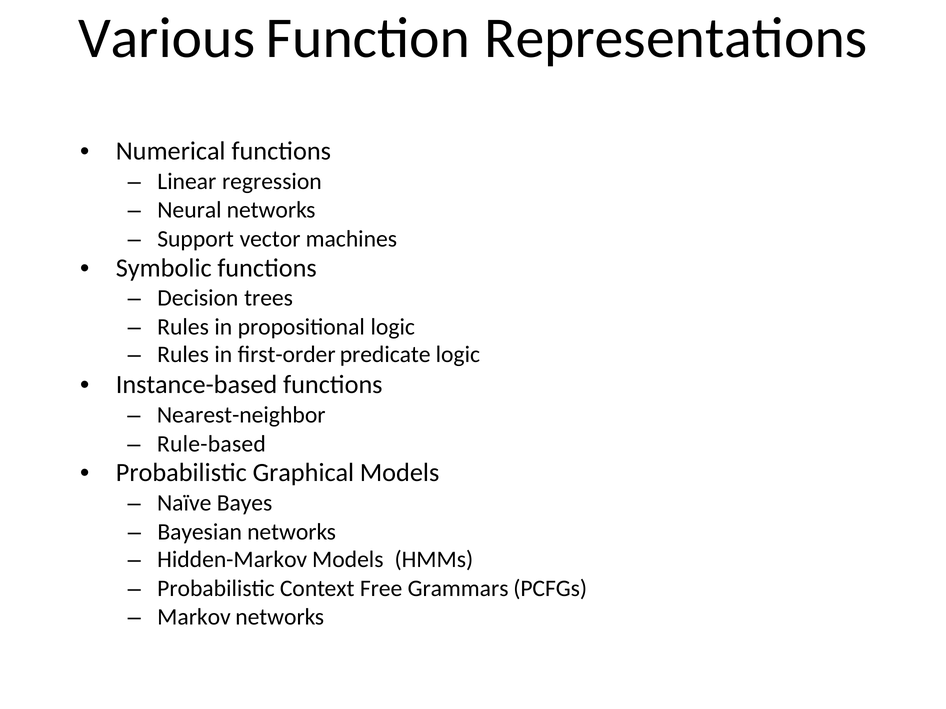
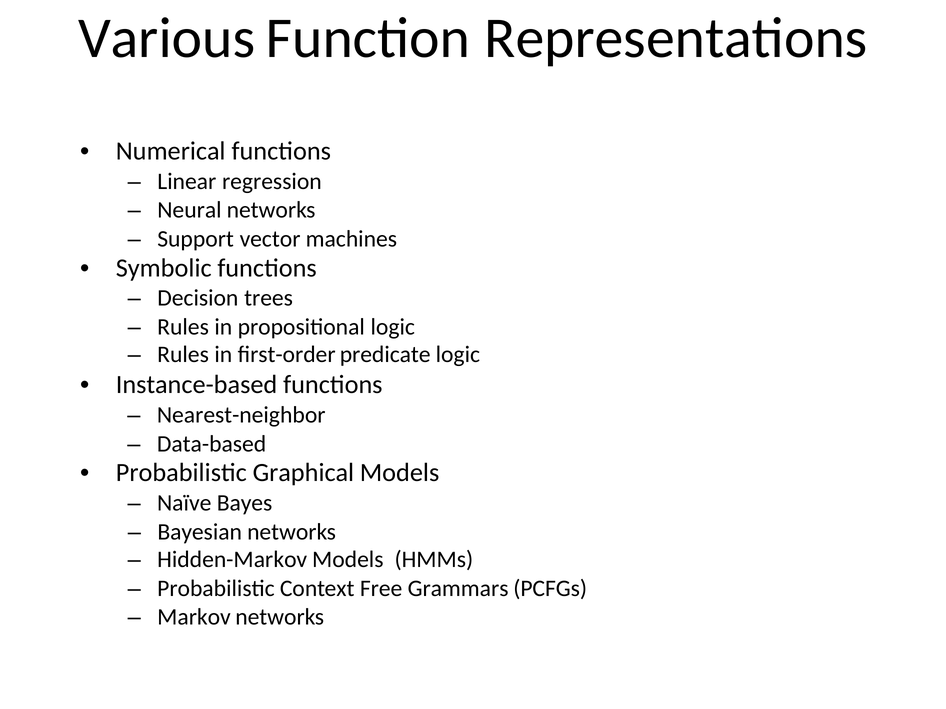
Rule-based: Rule-based -> Data-based (212, 444)
